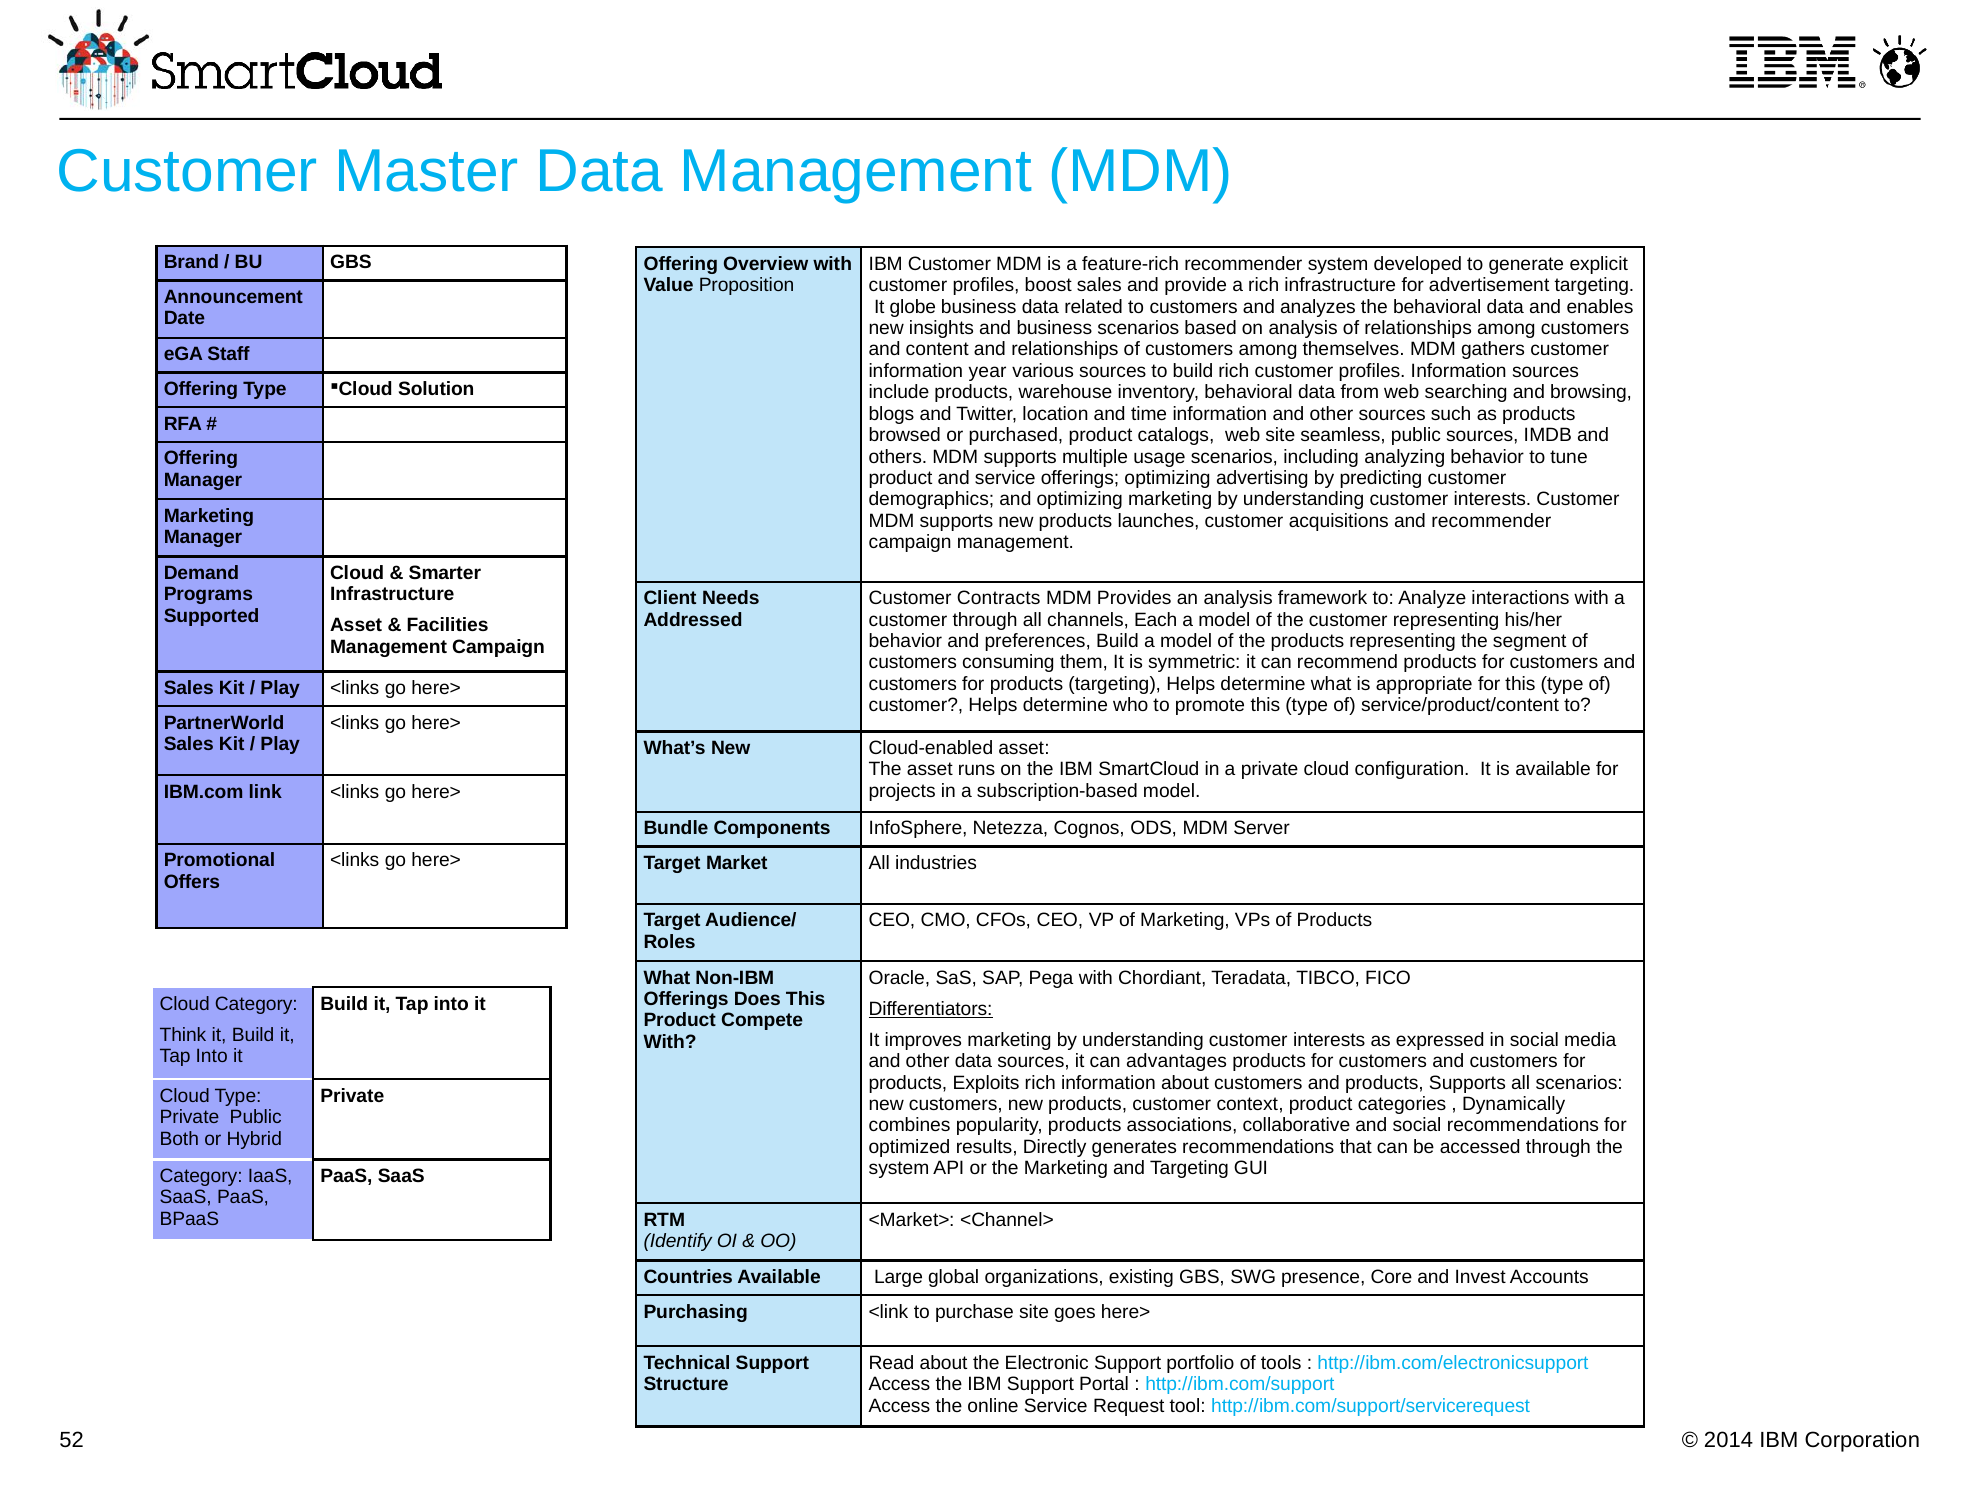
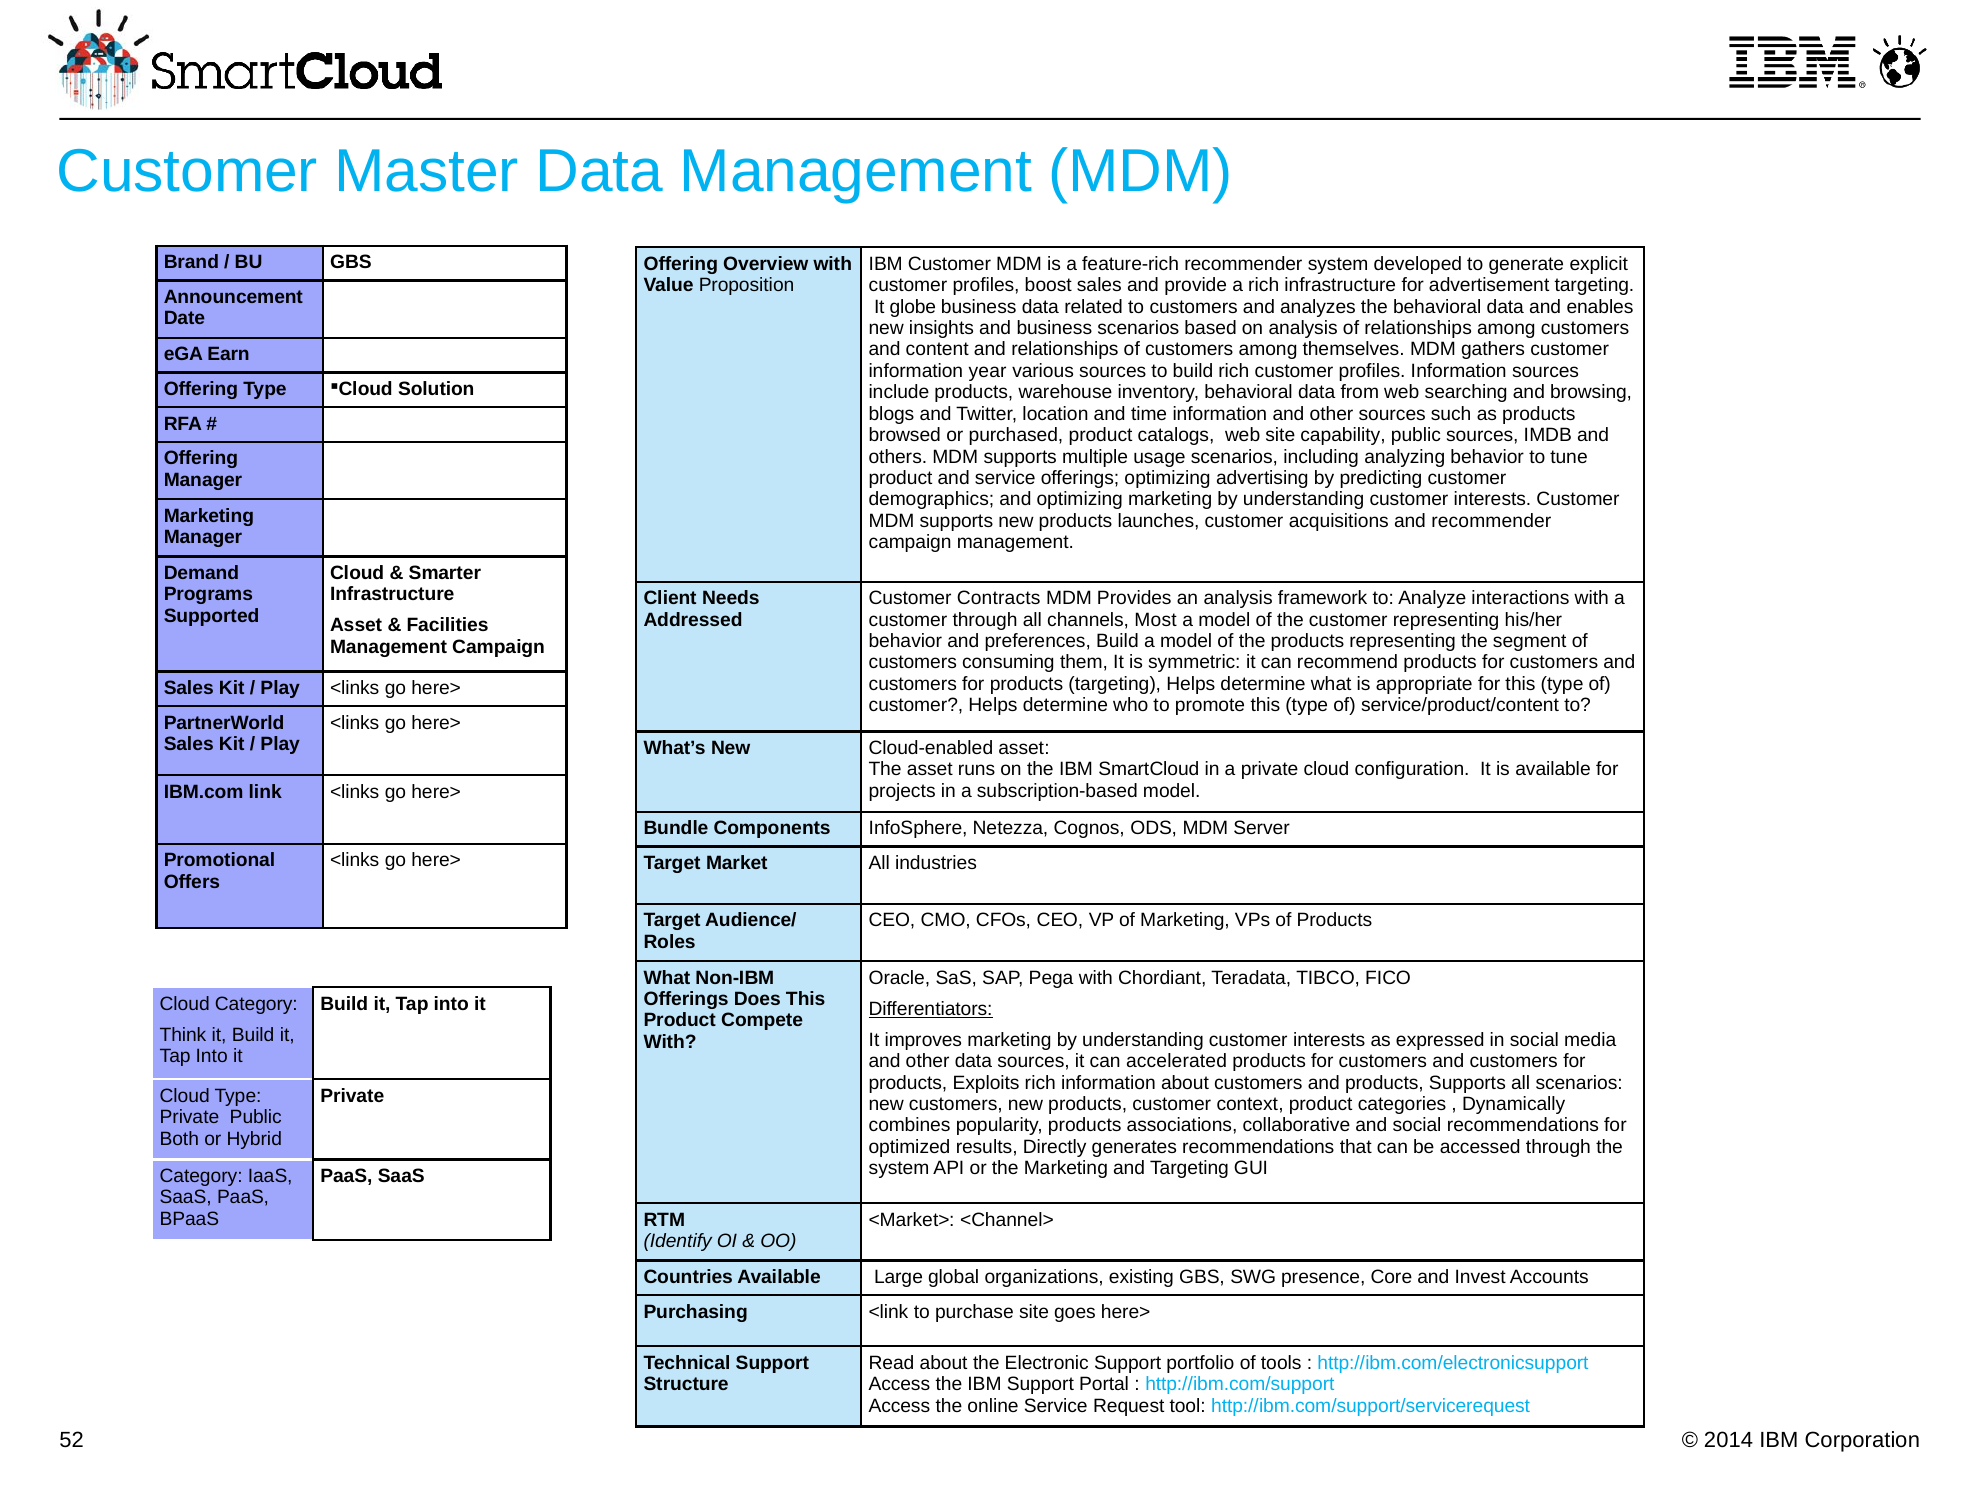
Staff: Staff -> Earn (228, 354)
seamless: seamless -> capability (1343, 435)
Each: Each -> Most (1156, 620)
advantages: advantages -> accelerated (1177, 1061)
